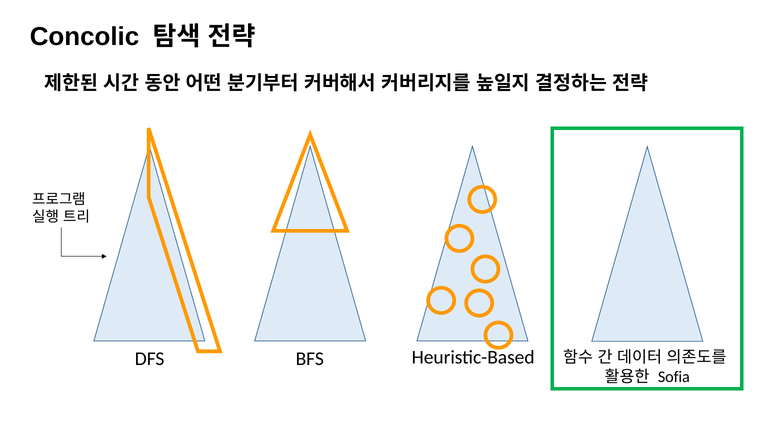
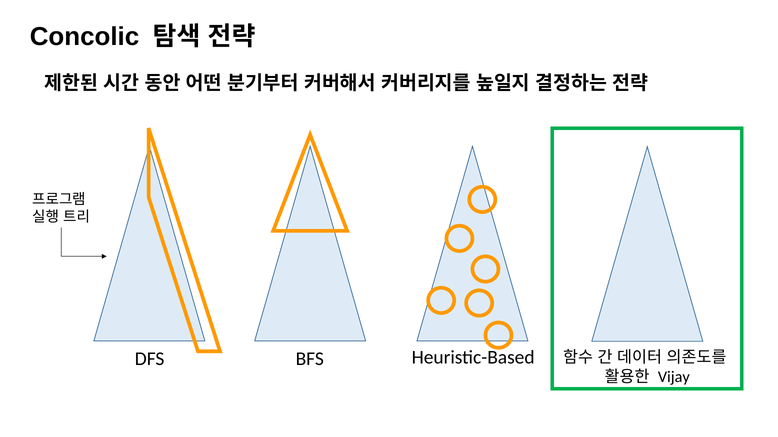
Sofia: Sofia -> Vijay (674, 377)
